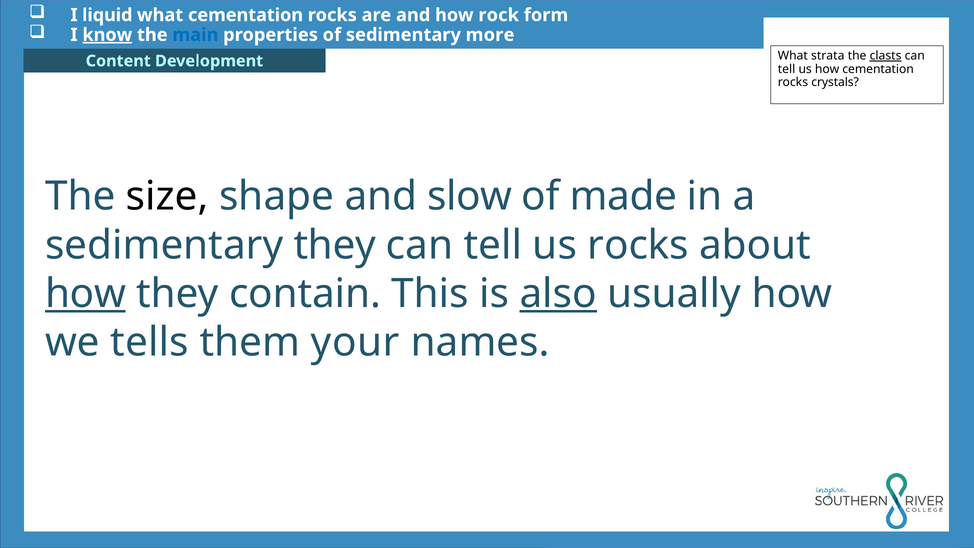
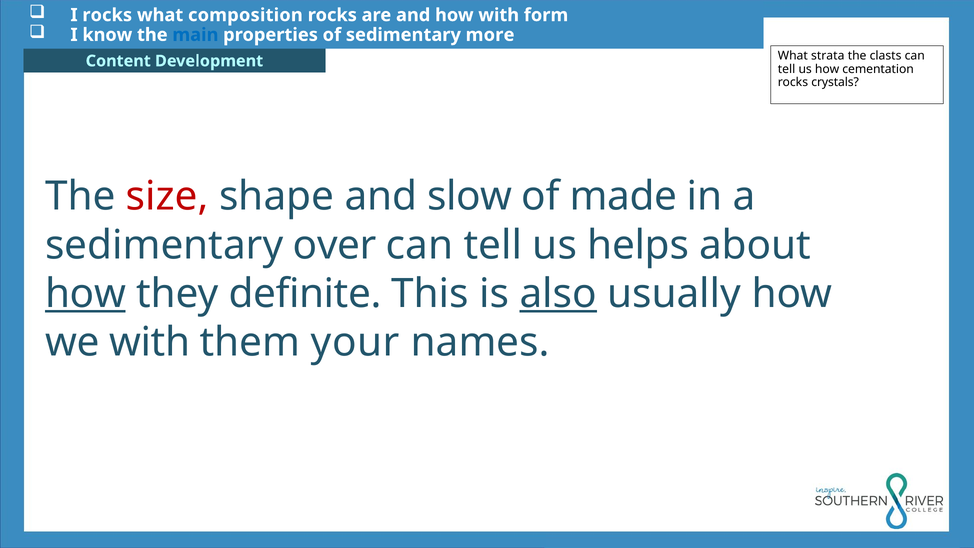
I liquid: liquid -> rocks (107, 15)
what cementation: cementation -> composition (245, 15)
how rock: rock -> with (499, 15)
know underline: present -> none (107, 35)
clasts underline: present -> none (886, 56)
size colour: black -> red (167, 197)
sedimentary they: they -> over (335, 245)
us rocks: rocks -> helps (638, 245)
contain: contain -> definite (305, 294)
we tells: tells -> with (150, 343)
